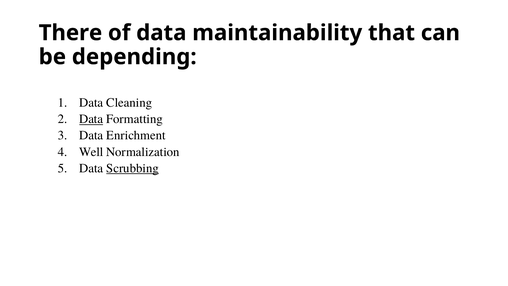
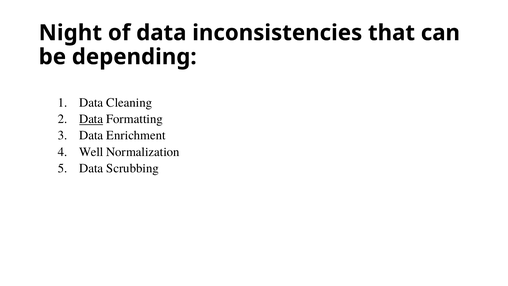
There: There -> Night (70, 33)
maintainability: maintainability -> inconsistencies (277, 33)
Scrubbing underline: present -> none (133, 168)
